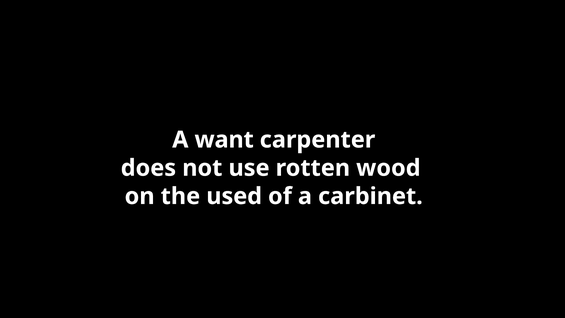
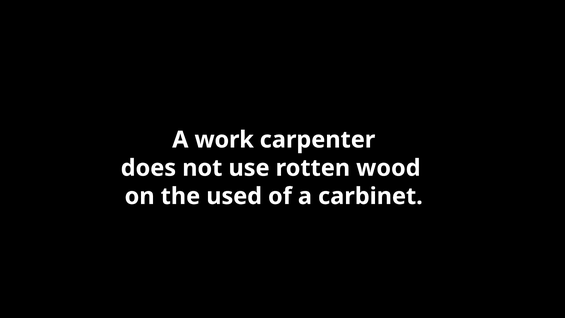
want: want -> work (224, 140)
